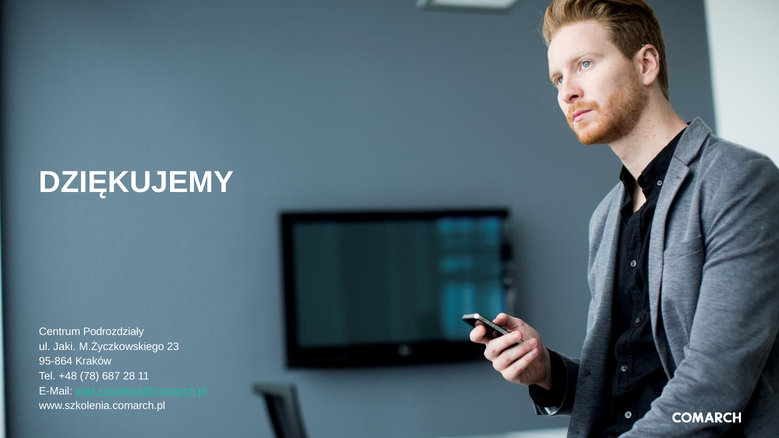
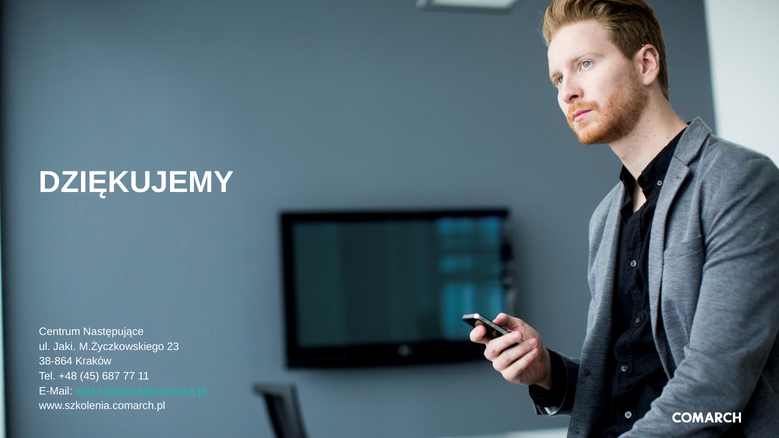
Podrozdziały: Podrozdziały -> Następujące (113, 332)
95-864: 95-864 -> 38-864 (56, 362)
78: 78 -> 45 (90, 376)
28: 28 -> 77 (129, 376)
